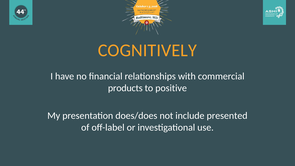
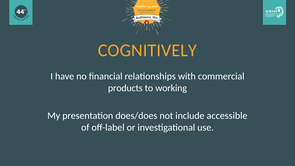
positive: positive -> working (171, 88)
presented: presented -> accessible (227, 116)
